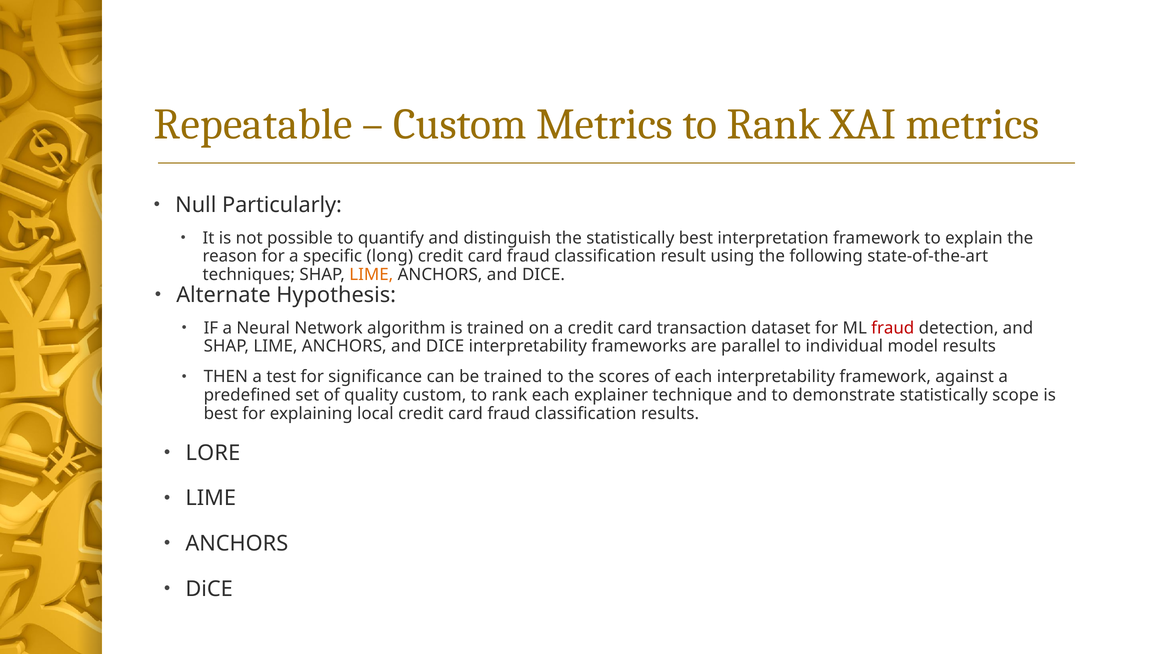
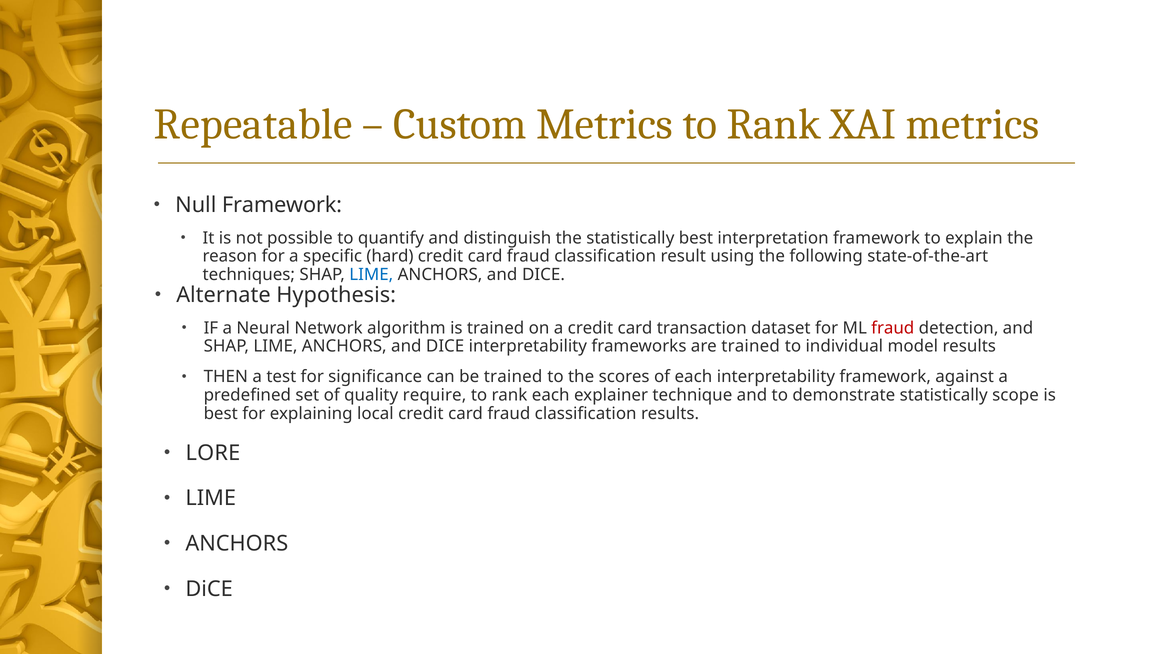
Null Particularly: Particularly -> Framework (282, 205)
long: long -> hard (390, 256)
LIME colour: orange -> blue (371, 275)
are parallel: parallel -> trained (751, 346)
quality custom: custom -> require (434, 395)
